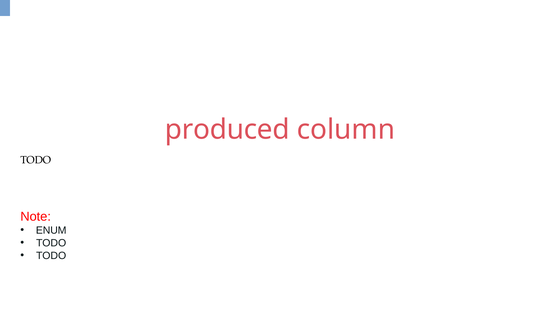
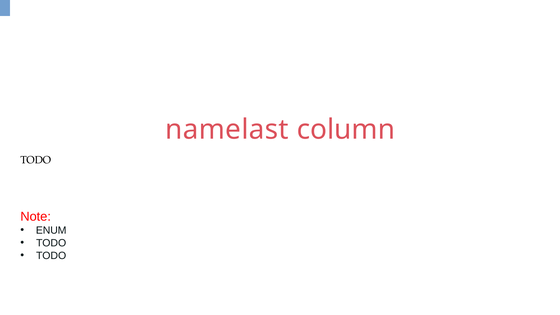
produced: produced -> namelast (227, 130)
